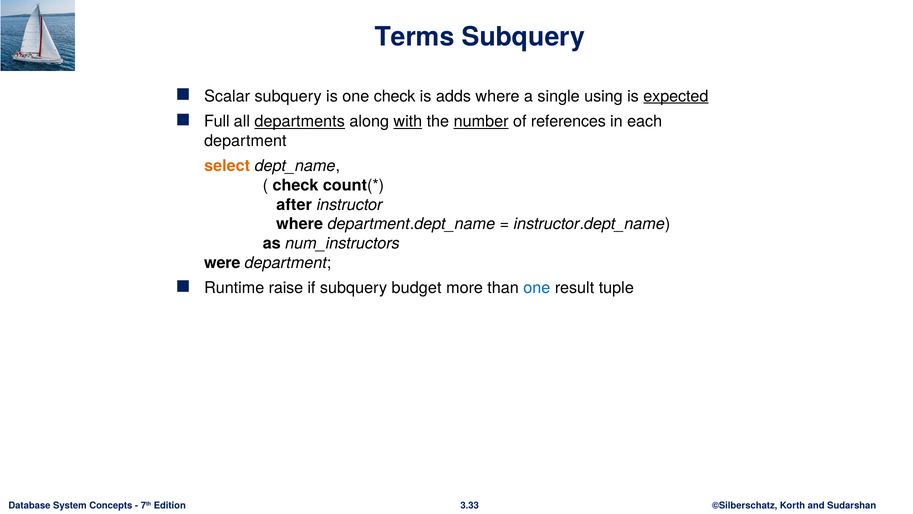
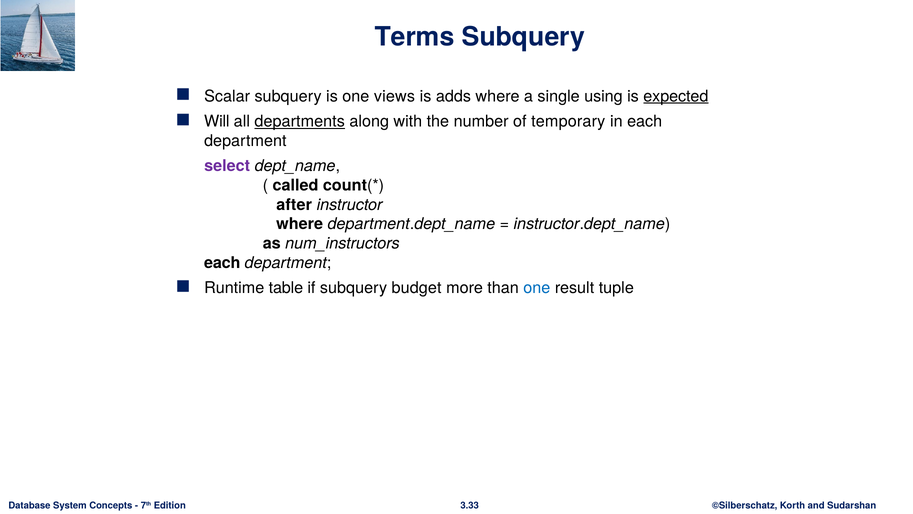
one check: check -> views (394, 96)
Full: Full -> Will (217, 121)
with underline: present -> none (408, 121)
number underline: present -> none (481, 121)
references: references -> temporary (568, 121)
select colour: orange -> purple (227, 166)
check: check -> called (296, 185)
were: were -> each (222, 263)
raise: raise -> table (286, 288)
